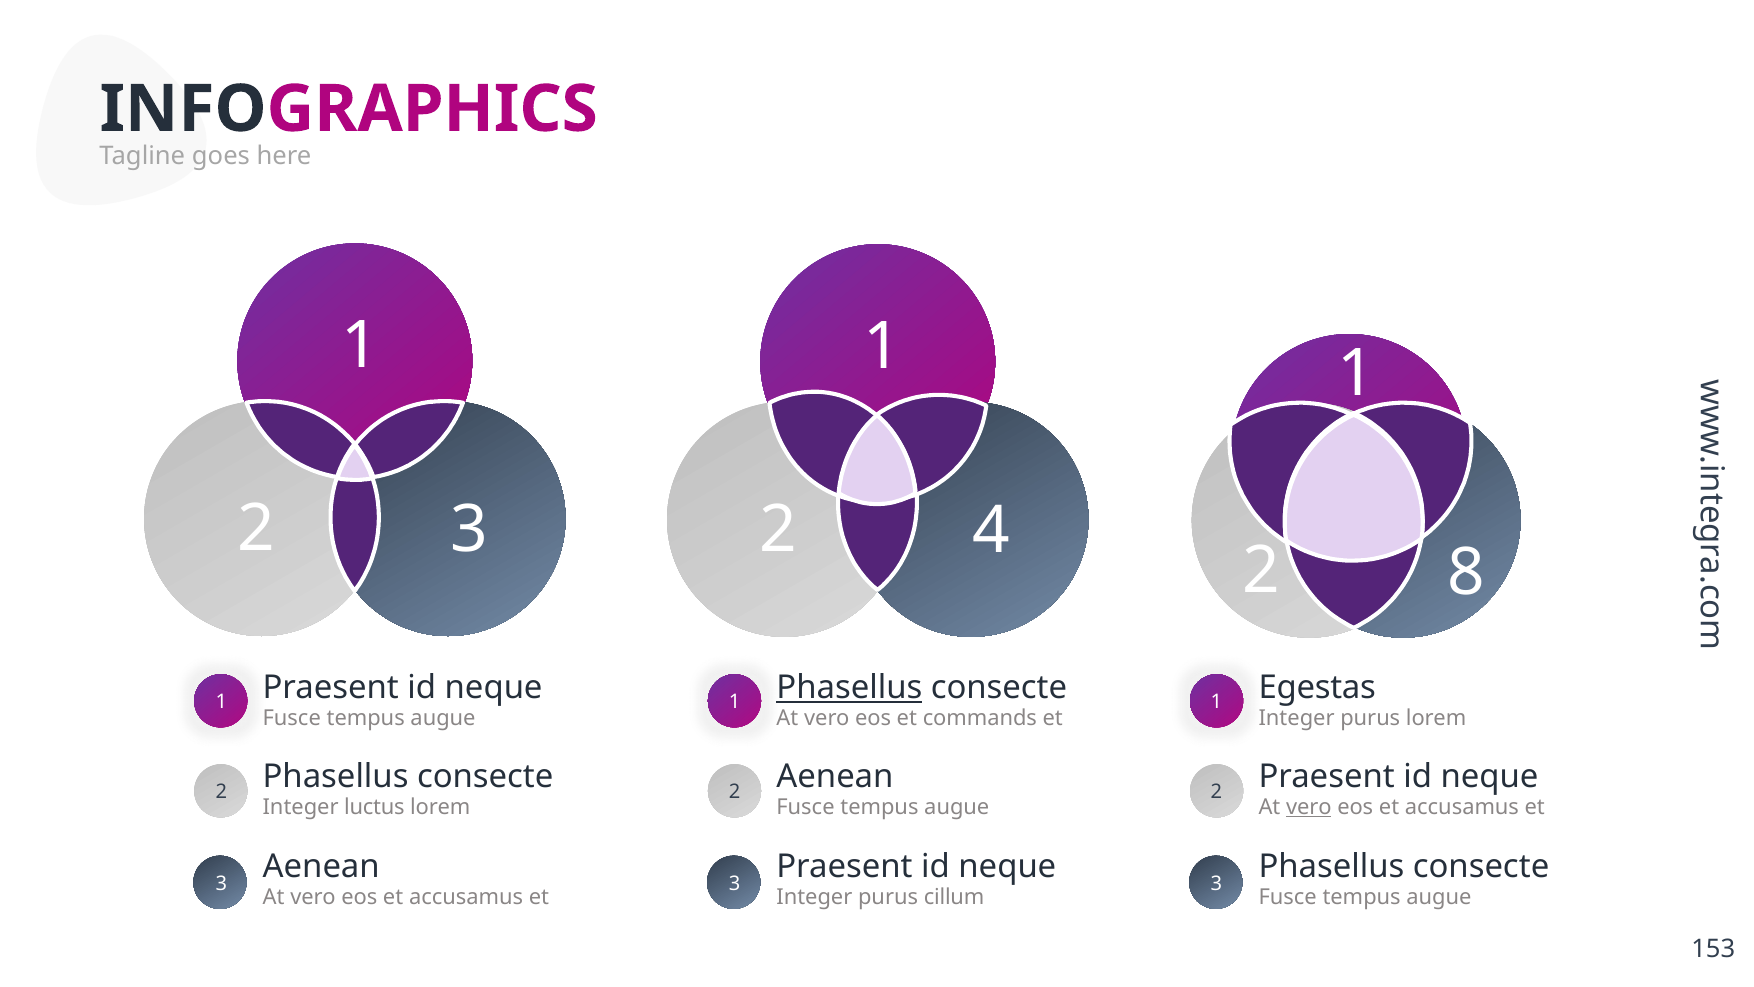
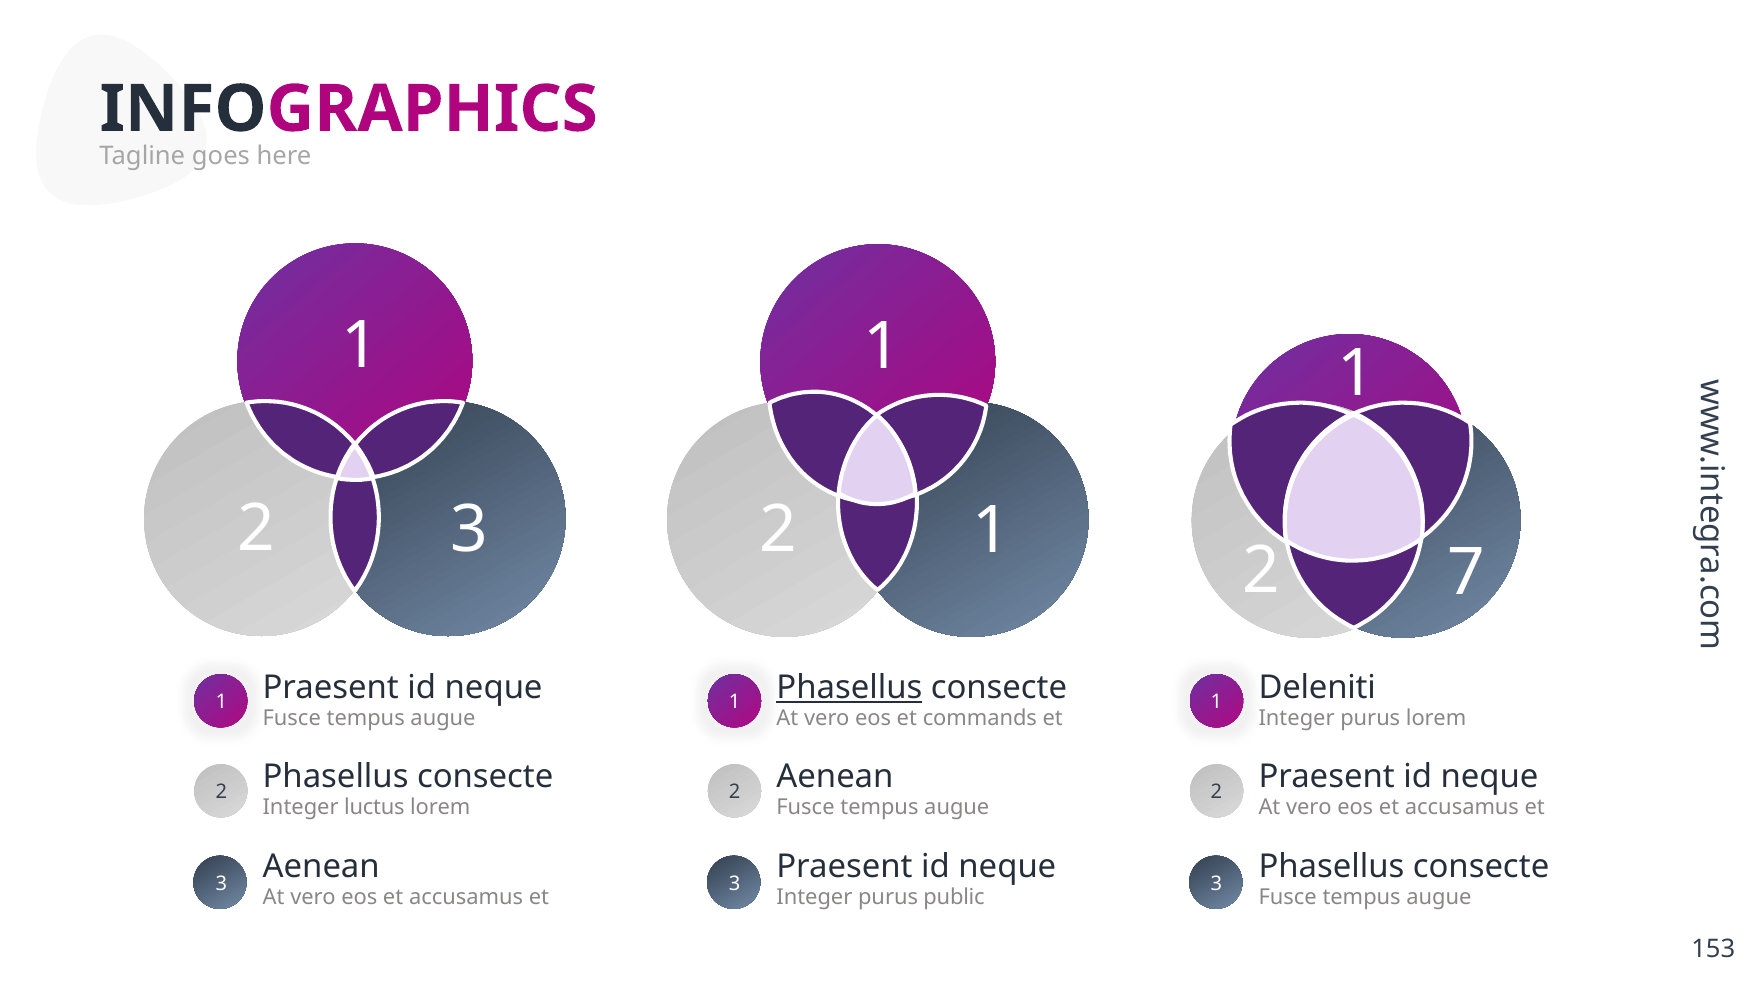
2 4: 4 -> 1 (991, 530)
8: 8 -> 7 (1466, 573)
Egestas: Egestas -> Deleniti (1317, 687)
vero underline: present -> none (1309, 807)
cillum: cillum -> public (954, 897)
